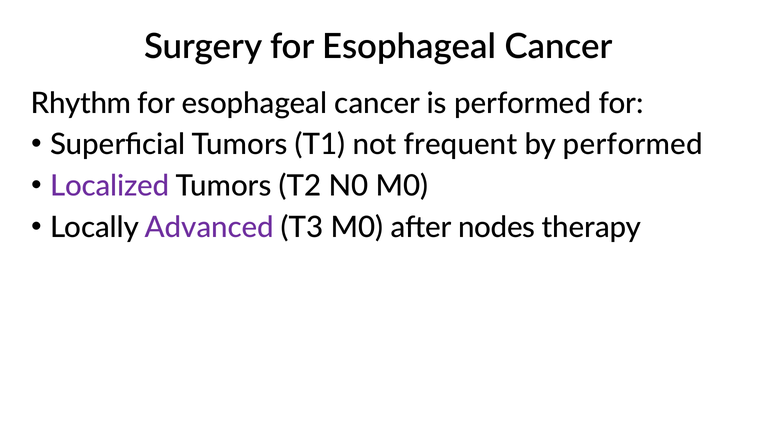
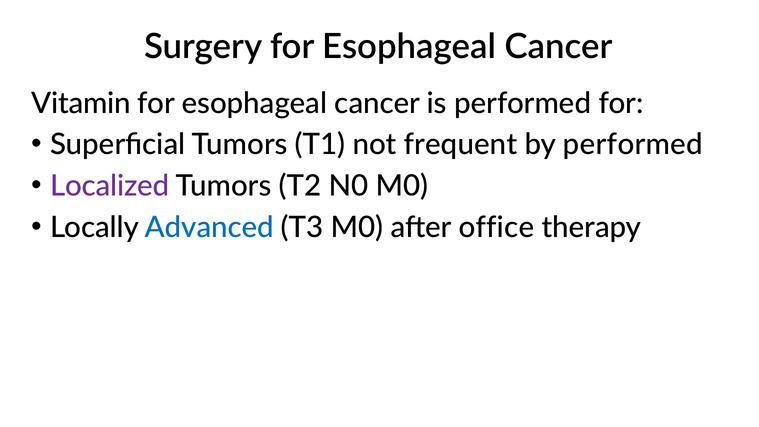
Rhythm: Rhythm -> Vitamin (81, 103)
Advanced colour: purple -> blue (209, 227)
nodes: nodes -> office (496, 227)
